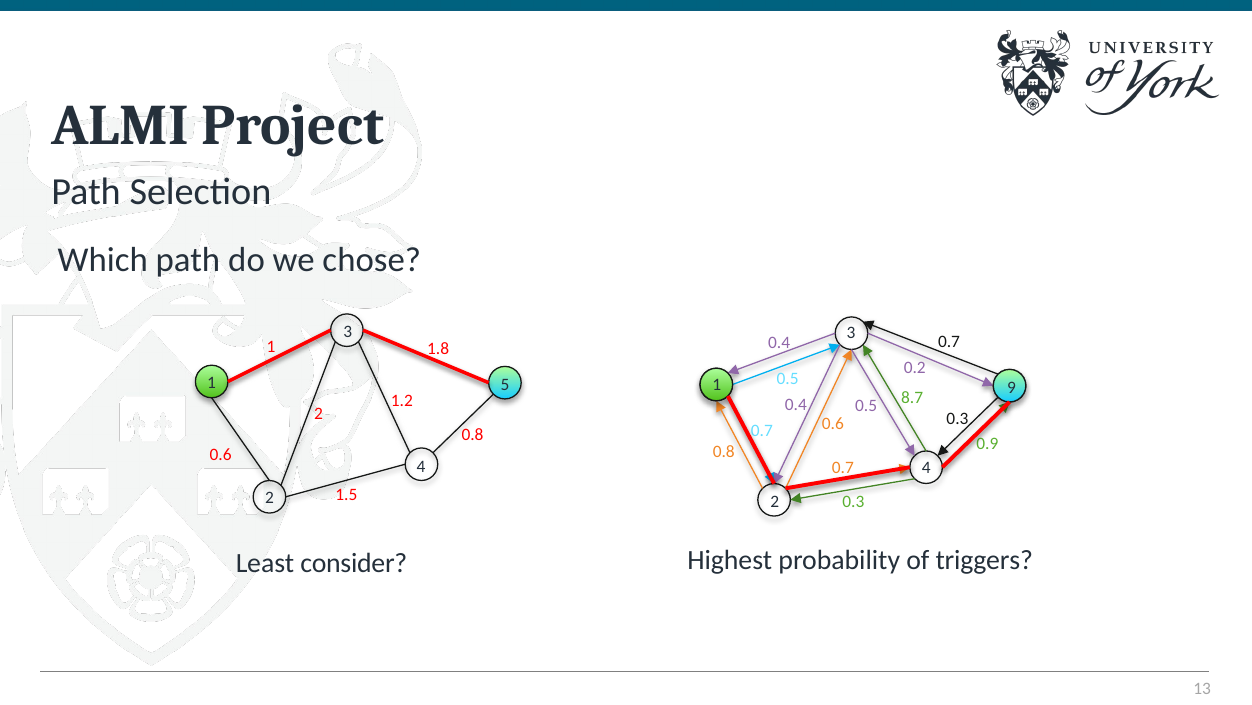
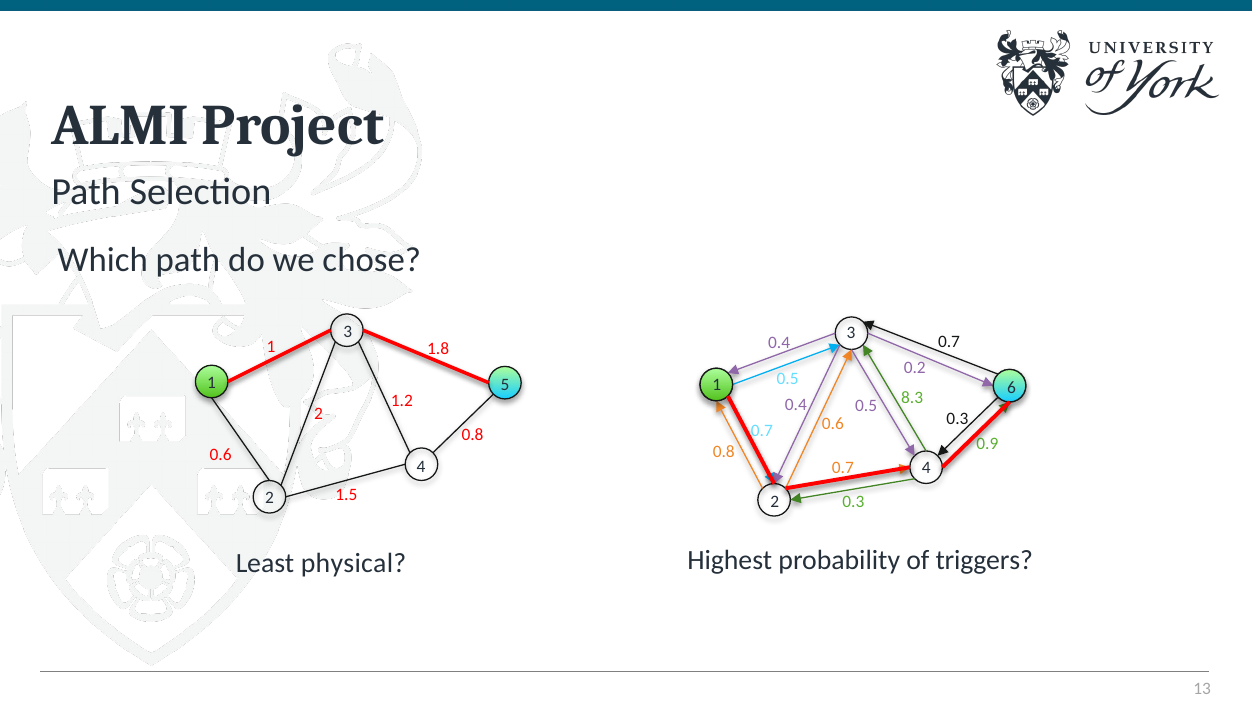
9: 9 -> 6 (1011, 388)
8.7: 8.7 -> 8.3 (912, 398)
consider: consider -> physical (354, 563)
